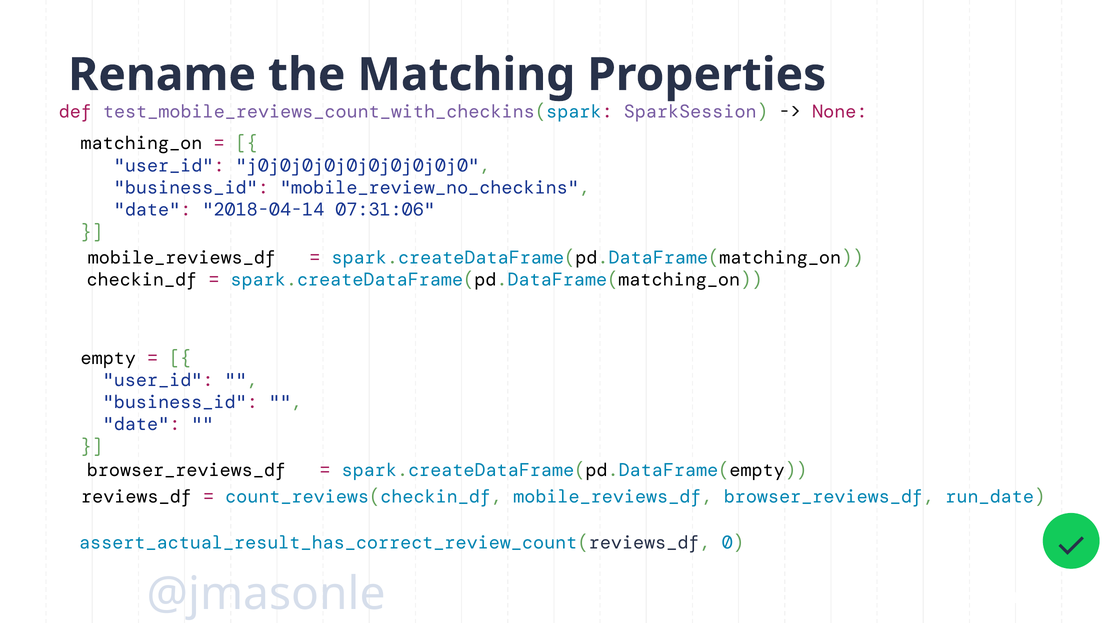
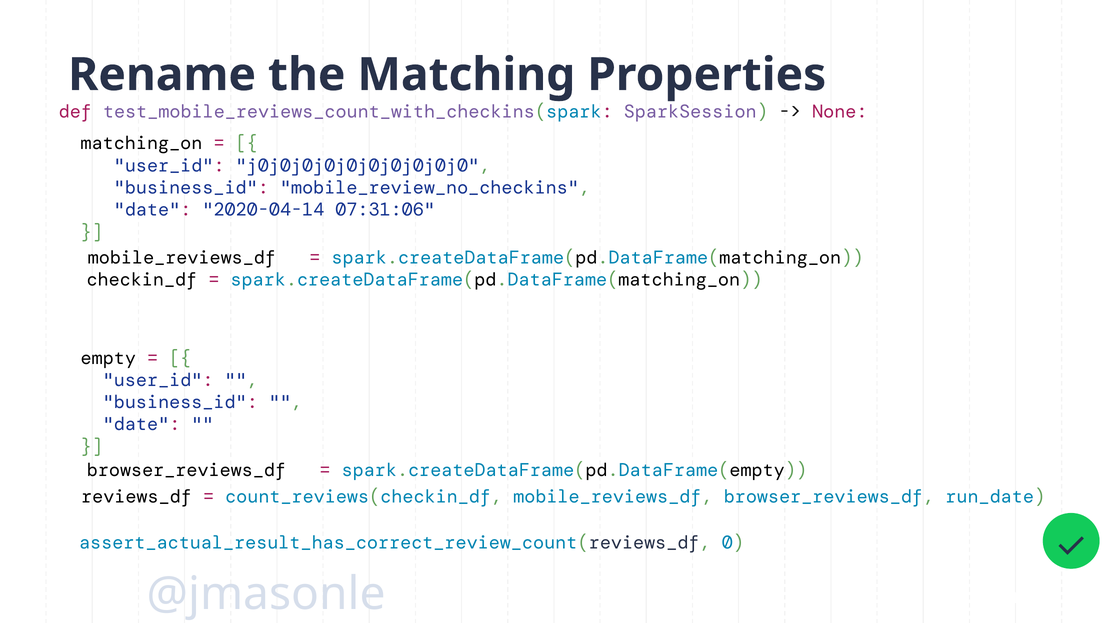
2018-04-14: 2018-04-14 -> 2020-04-14 (263, 210)
